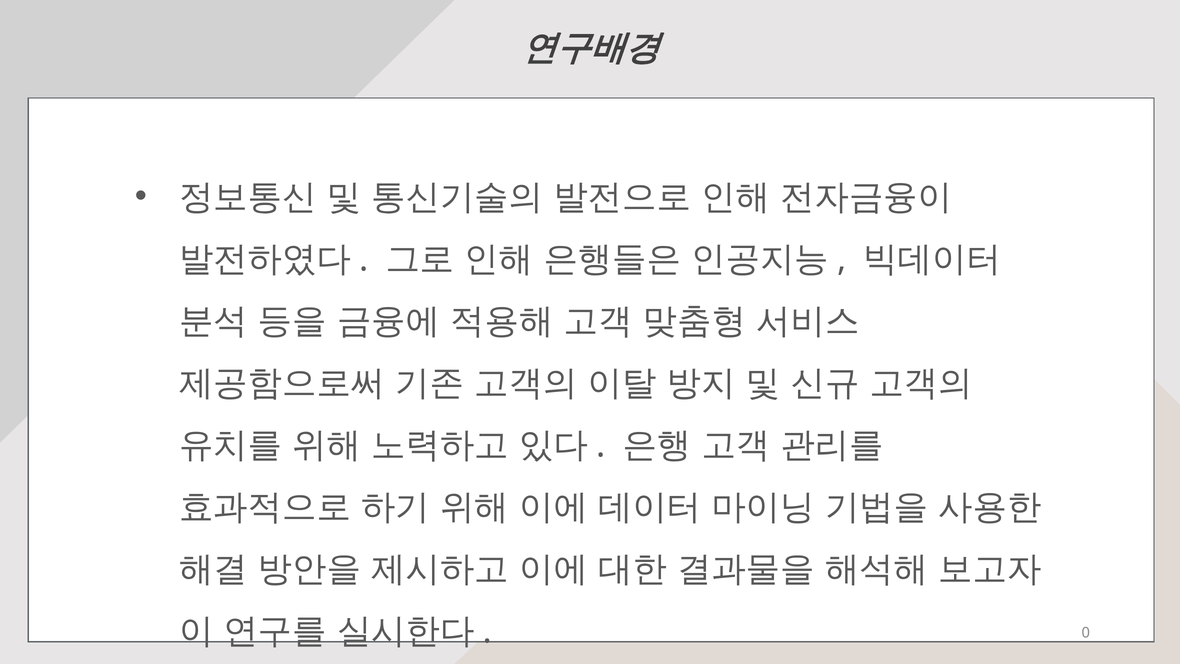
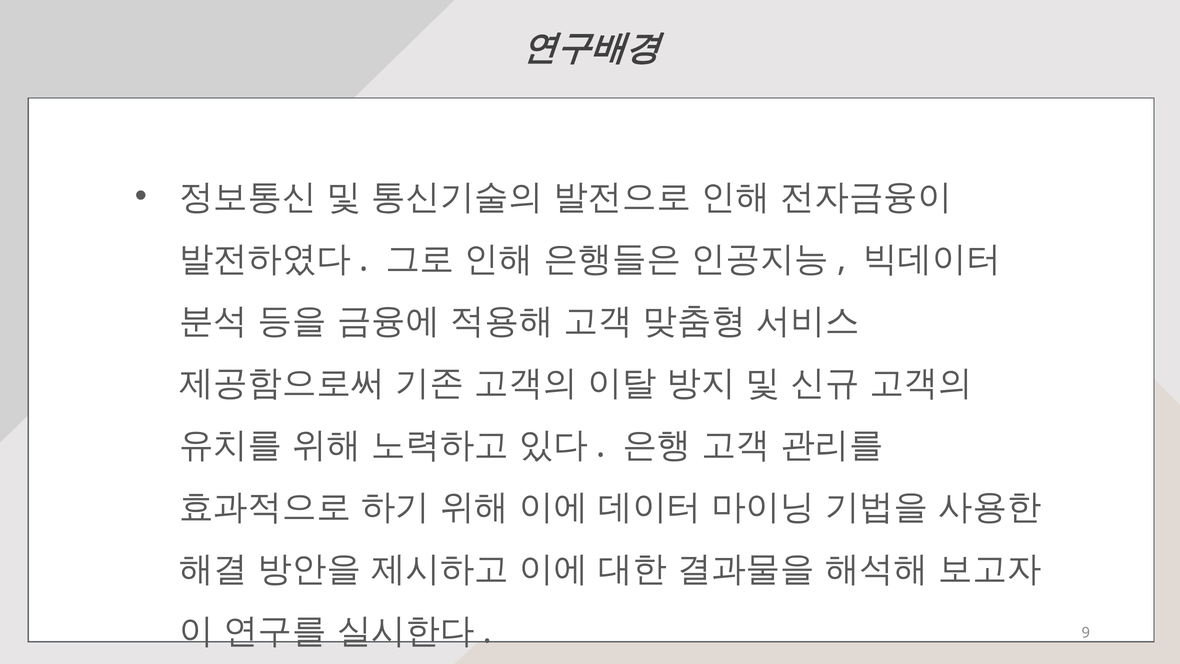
0: 0 -> 9 (1086, 633)
